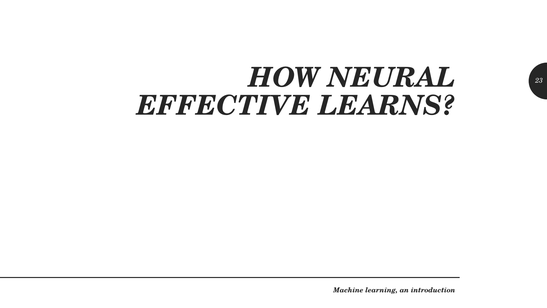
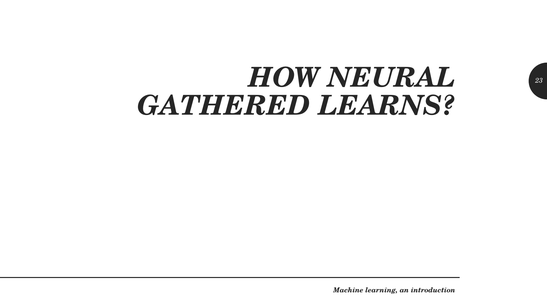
EFFECTIVE: EFFECTIVE -> GATHERED (224, 106)
